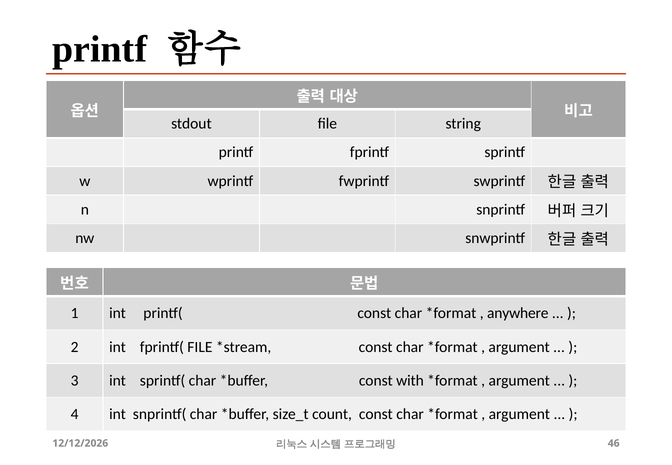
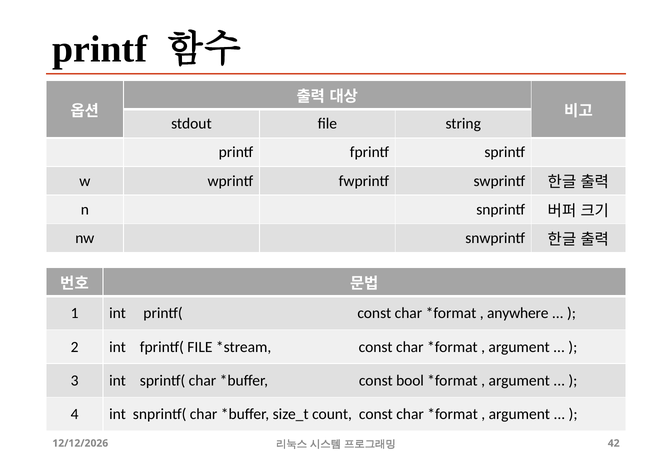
with: with -> bool (410, 381)
46: 46 -> 42 (614, 443)
